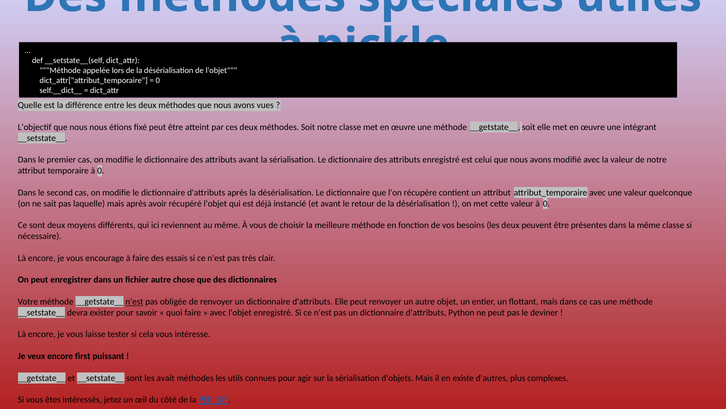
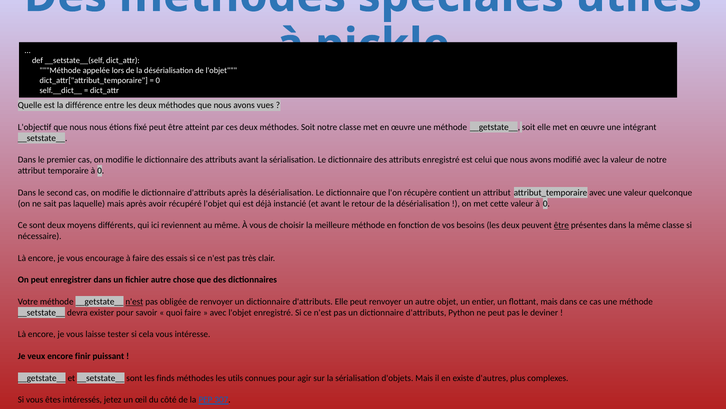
être underline: none -> present (561, 225)
first: first -> finir (83, 356)
avait: avait -> finds (166, 377)
